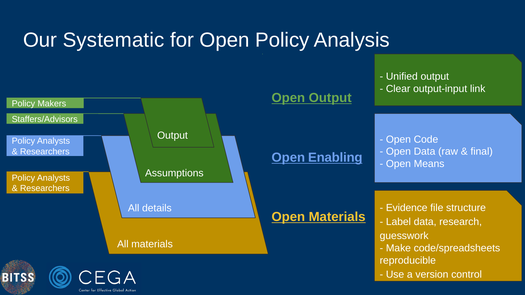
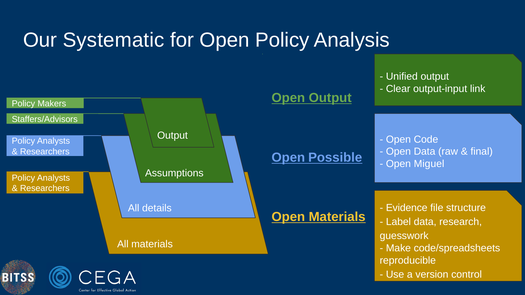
Enabling: Enabling -> Possible (335, 158)
Means: Means -> Miguel (429, 164)
